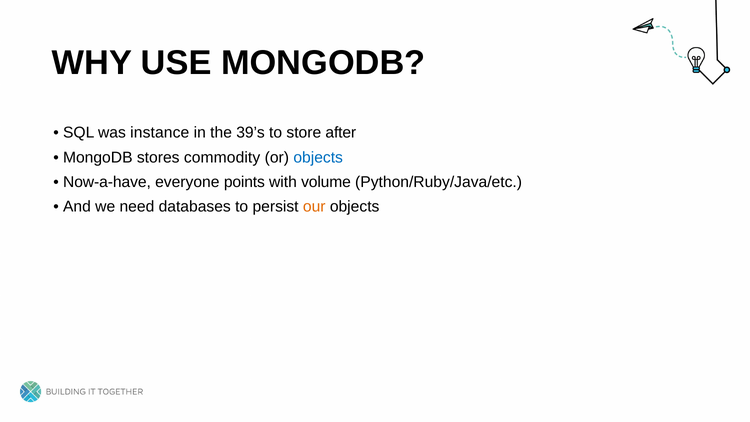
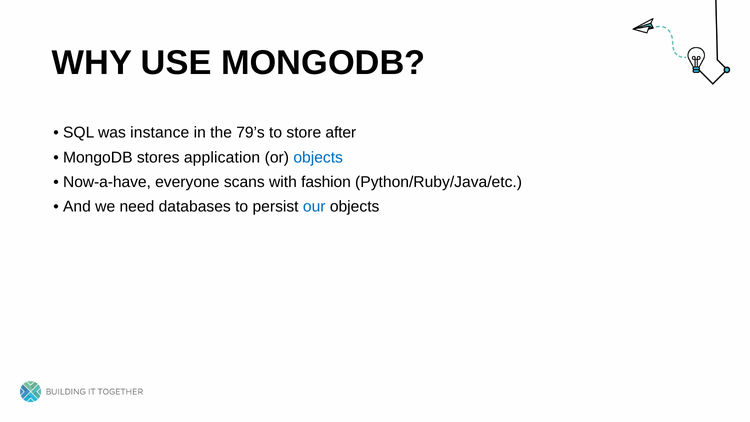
39’s: 39’s -> 79’s (251, 133)
commodity: commodity -> application (222, 157)
points: points -> scans (244, 182)
volume: volume -> fashion (326, 182)
our colour: orange -> blue (314, 207)
